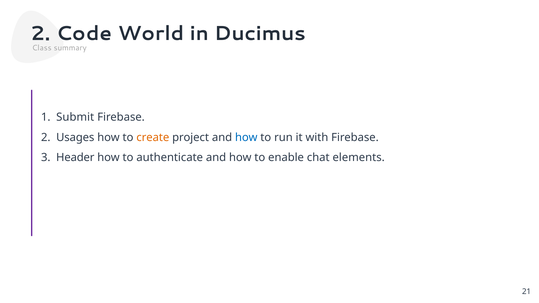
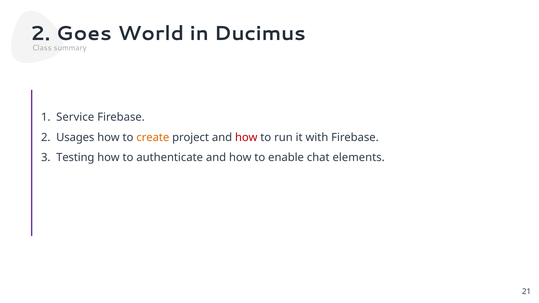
Code: Code -> Goes (84, 34)
Submit: Submit -> Service (75, 117)
how colour: blue -> red (246, 137)
Header: Header -> Testing (75, 158)
